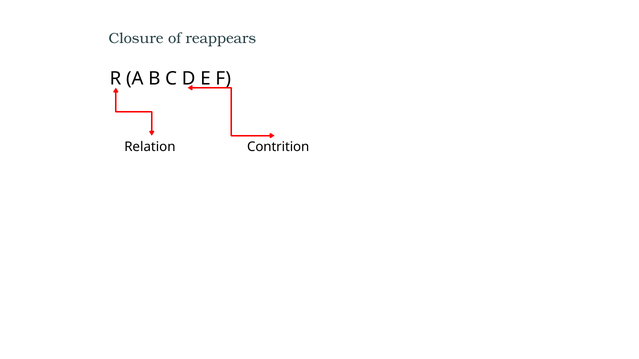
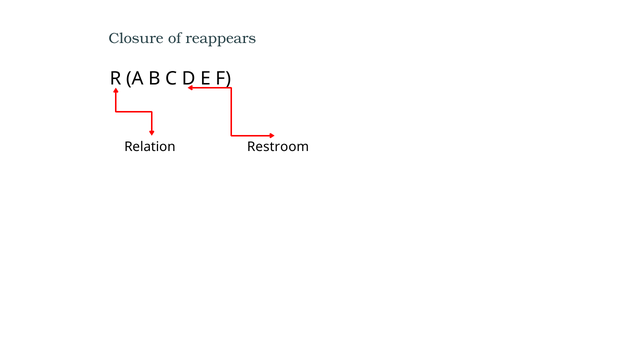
Contrition: Contrition -> Restroom (278, 147)
